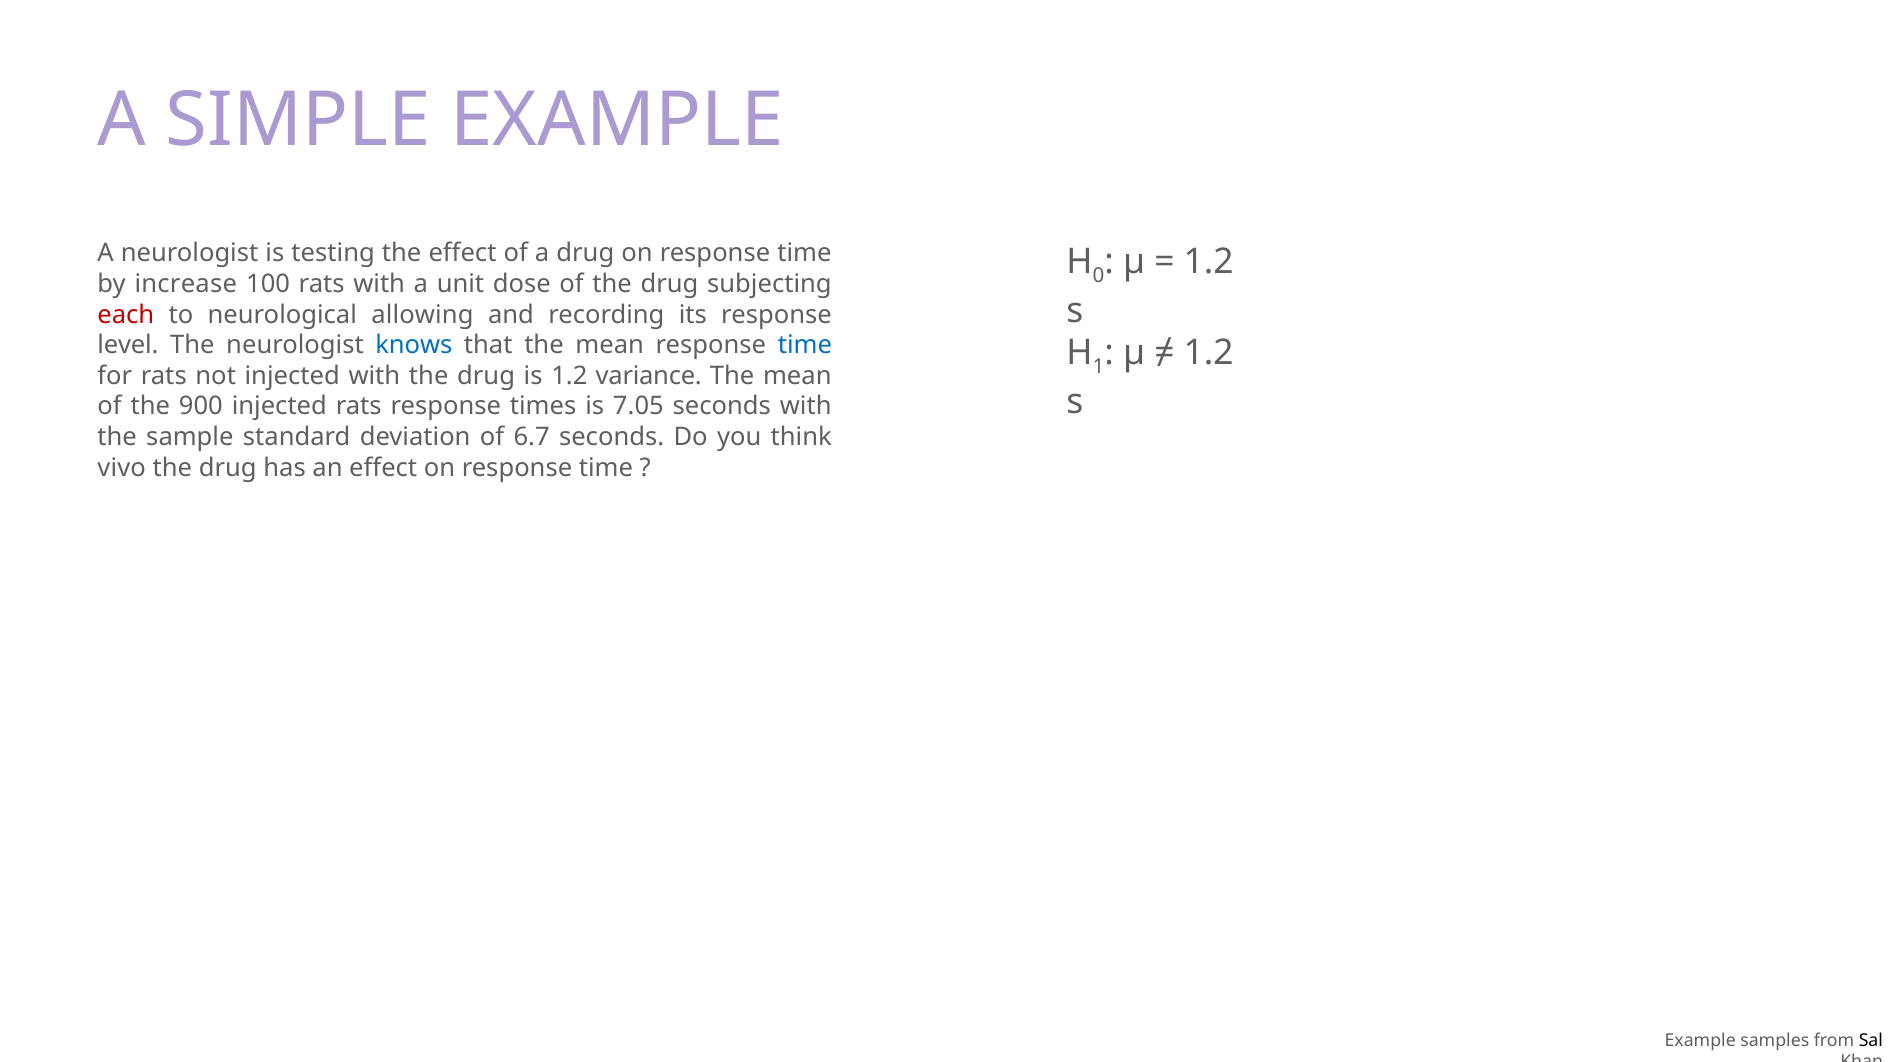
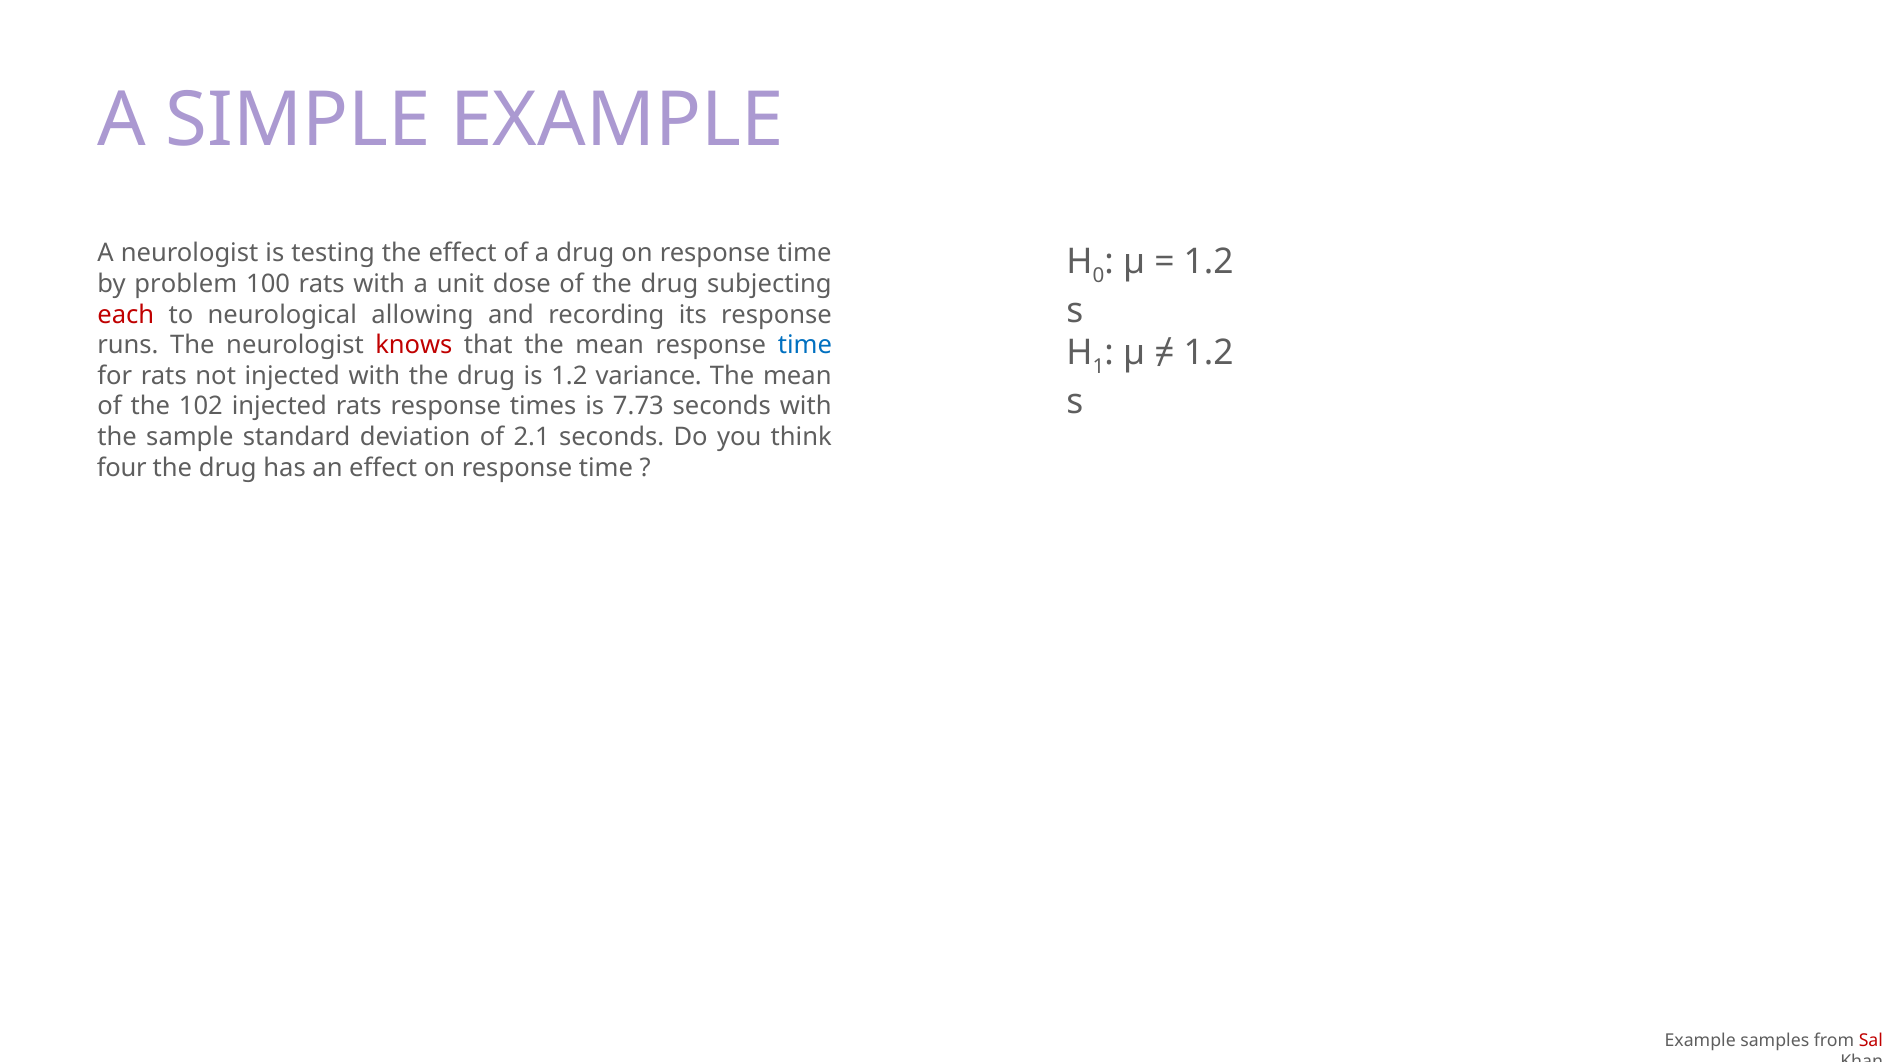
increase: increase -> problem (186, 284)
level: level -> runs (128, 345)
knows colour: blue -> red (414, 345)
900: 900 -> 102 (201, 407)
7.05: 7.05 -> 7.73 (638, 407)
6.7: 6.7 -> 2.1 (532, 437)
vivo: vivo -> four (122, 468)
Sal colour: black -> red (1871, 1041)
